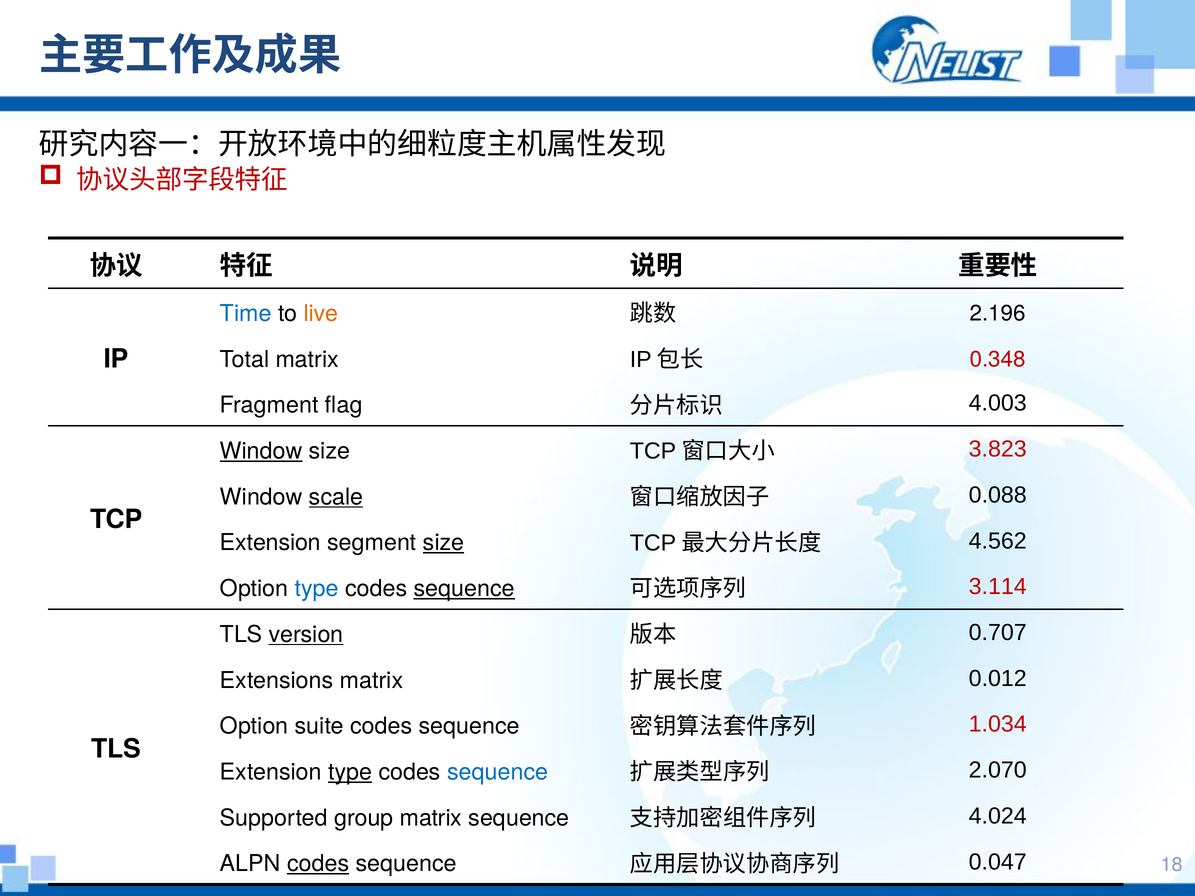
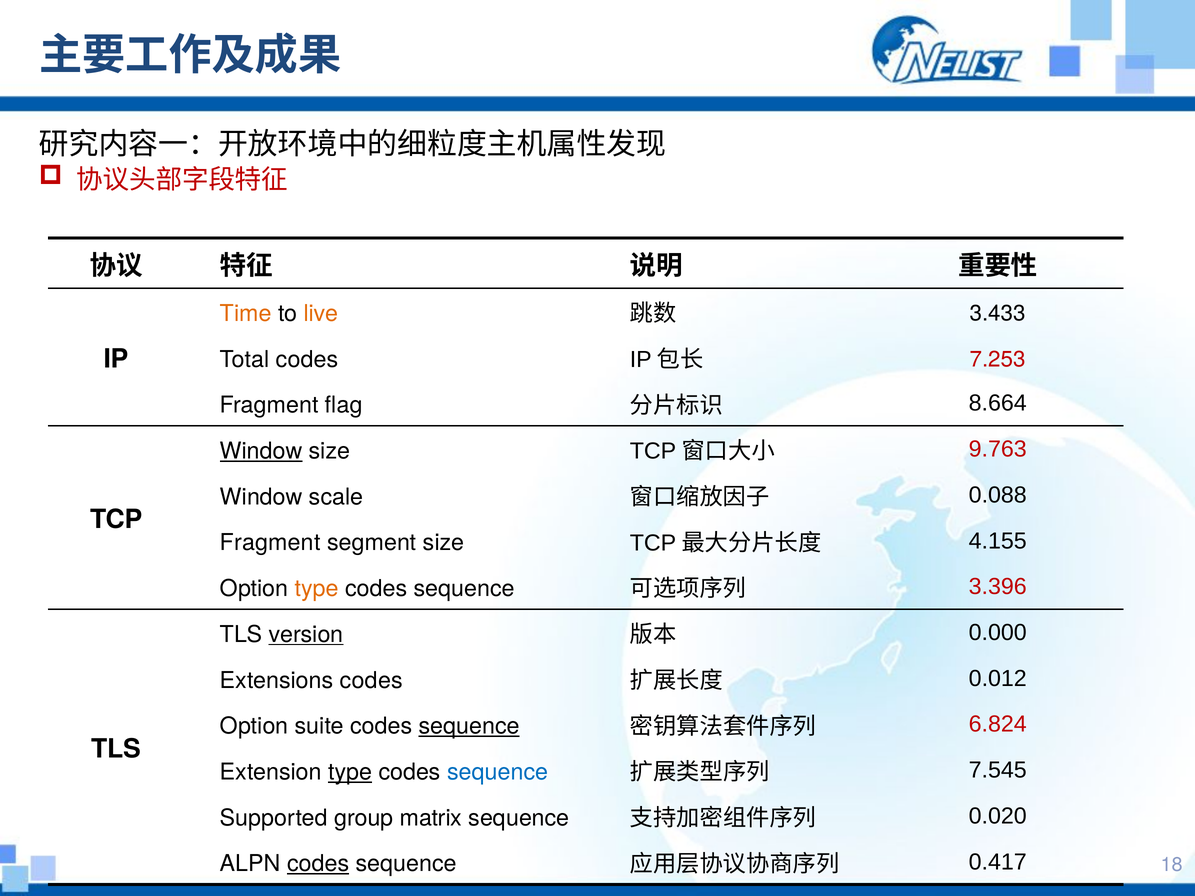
Time colour: blue -> orange (246, 314)
2.196: 2.196 -> 3.433 (998, 313)
Total matrix: matrix -> codes (307, 359)
0.348: 0.348 -> 7.253 (998, 359)
4.003: 4.003 -> 8.664 (998, 403)
3.823: 3.823 -> 9.763 (998, 449)
scale underline: present -> none (336, 497)
Extension: Extension -> Fragment (270, 543)
size underline: present -> none (444, 543)
4.562: 4.562 -> 4.155 (998, 541)
type colour: blue -> orange (317, 589)
sequence underline: present -> none (464, 589)
3.114: 3.114 -> 3.396 (998, 587)
0.707: 0.707 -> 0.000 (998, 633)
Extensions matrix: matrix -> codes (371, 681)
sequence underline: none -> present (469, 726)
1.034: 1.034 -> 6.824 (998, 724)
2.070: 2.070 -> 7.545 (998, 770)
4.024: 4.024 -> 0.020 (998, 816)
0.047: 0.047 -> 0.417 (998, 862)
